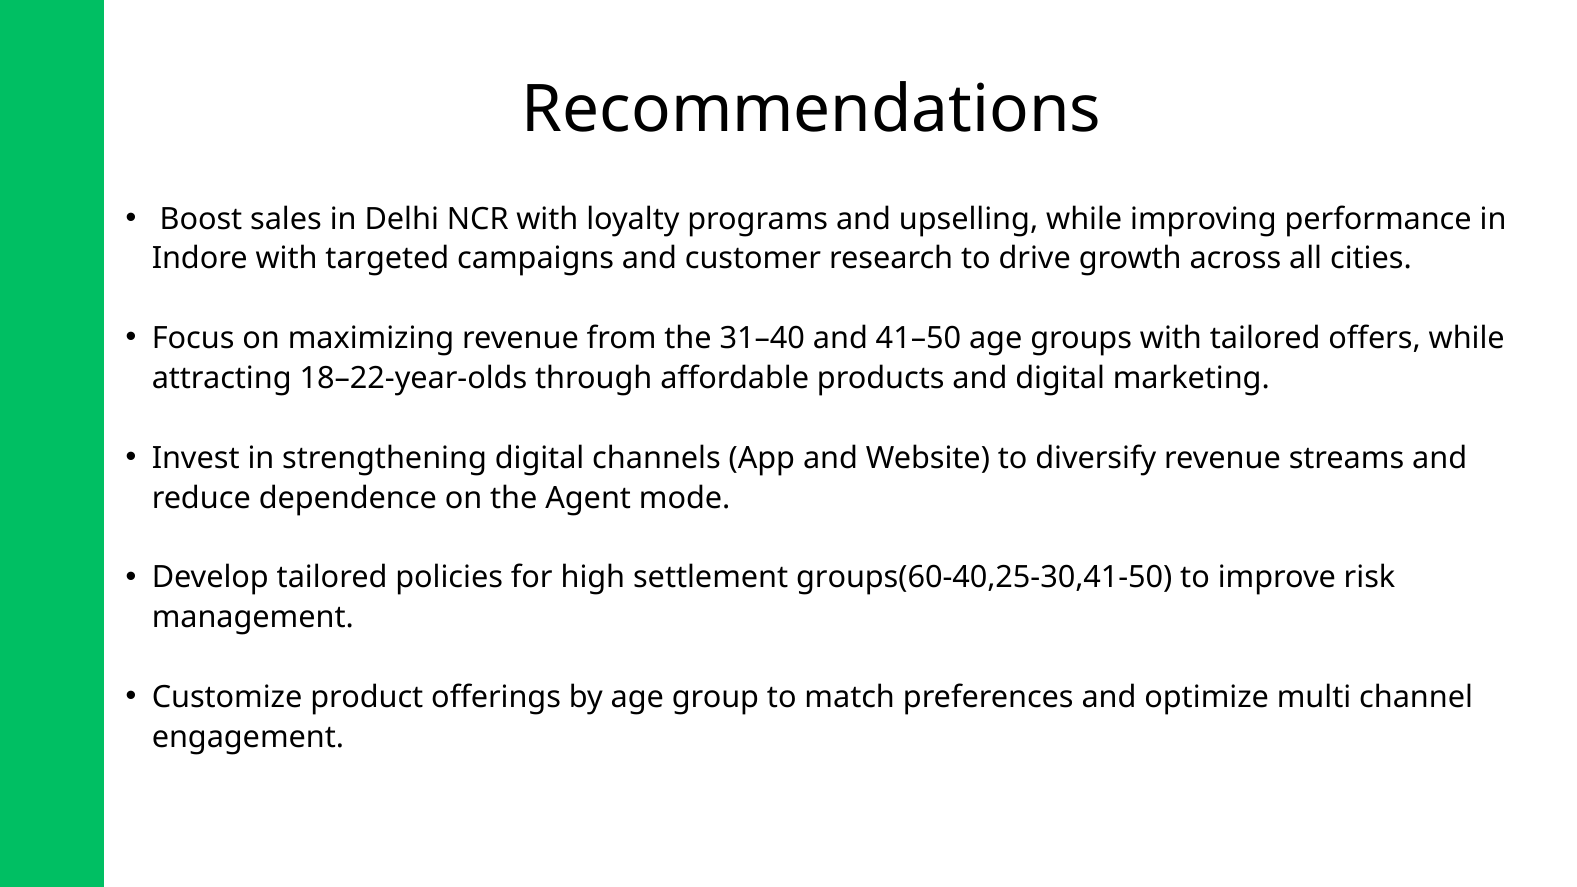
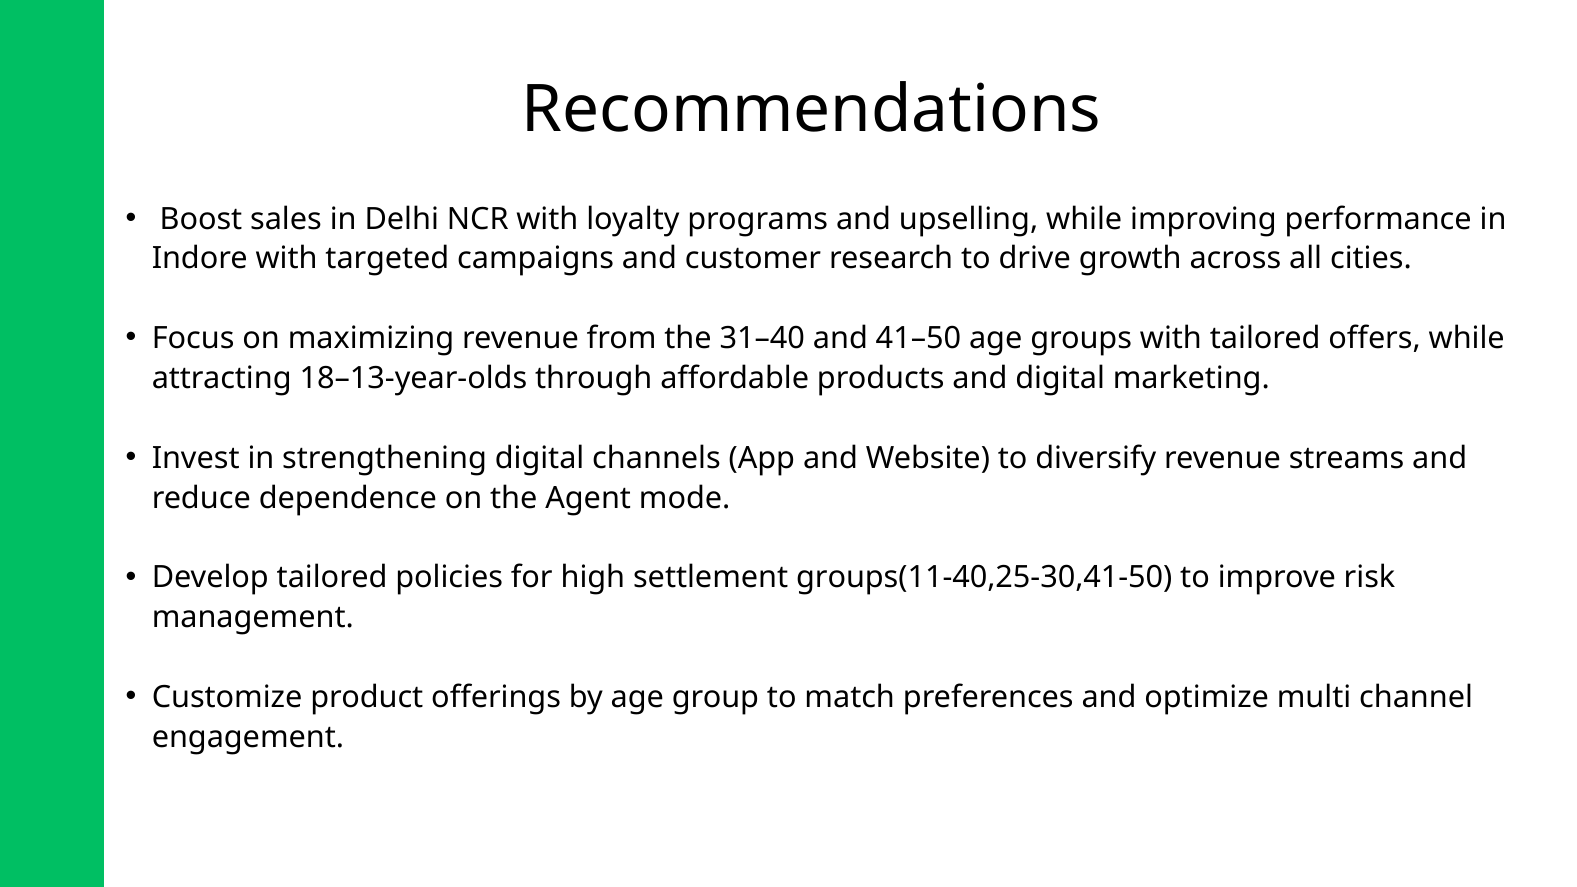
18–22-year-olds: 18–22-year-olds -> 18–13-year-olds (413, 378)
groups(60-40,25-30,41-50: groups(60-40,25-30,41-50 -> groups(11-40,25-30,41-50 (984, 578)
